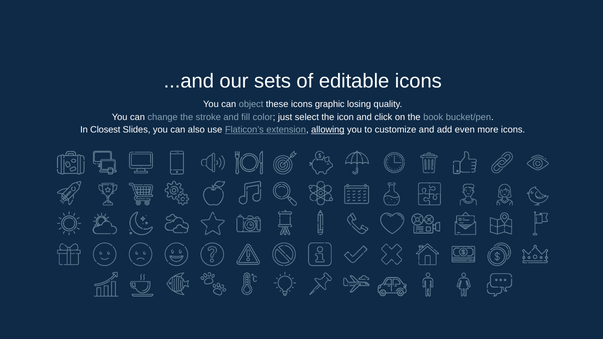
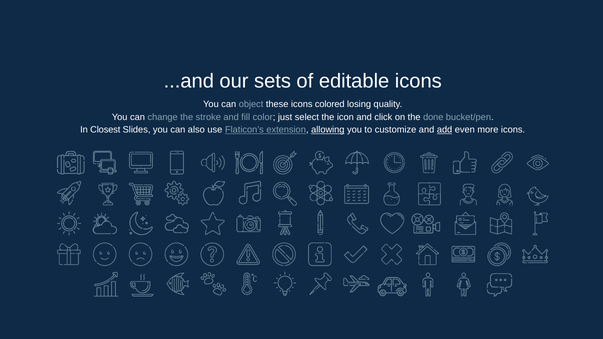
graphic: graphic -> colored (330, 104)
book: book -> done (433, 117)
add underline: none -> present (445, 130)
